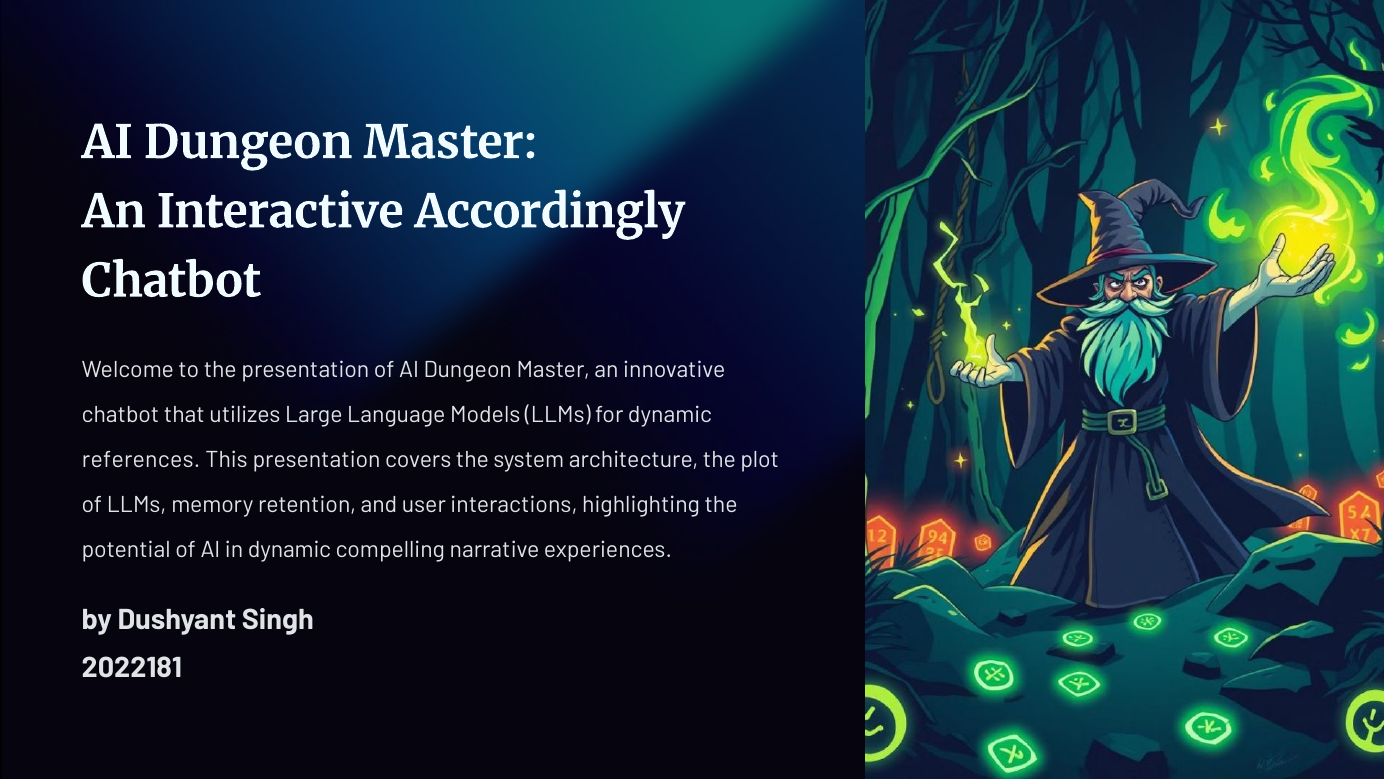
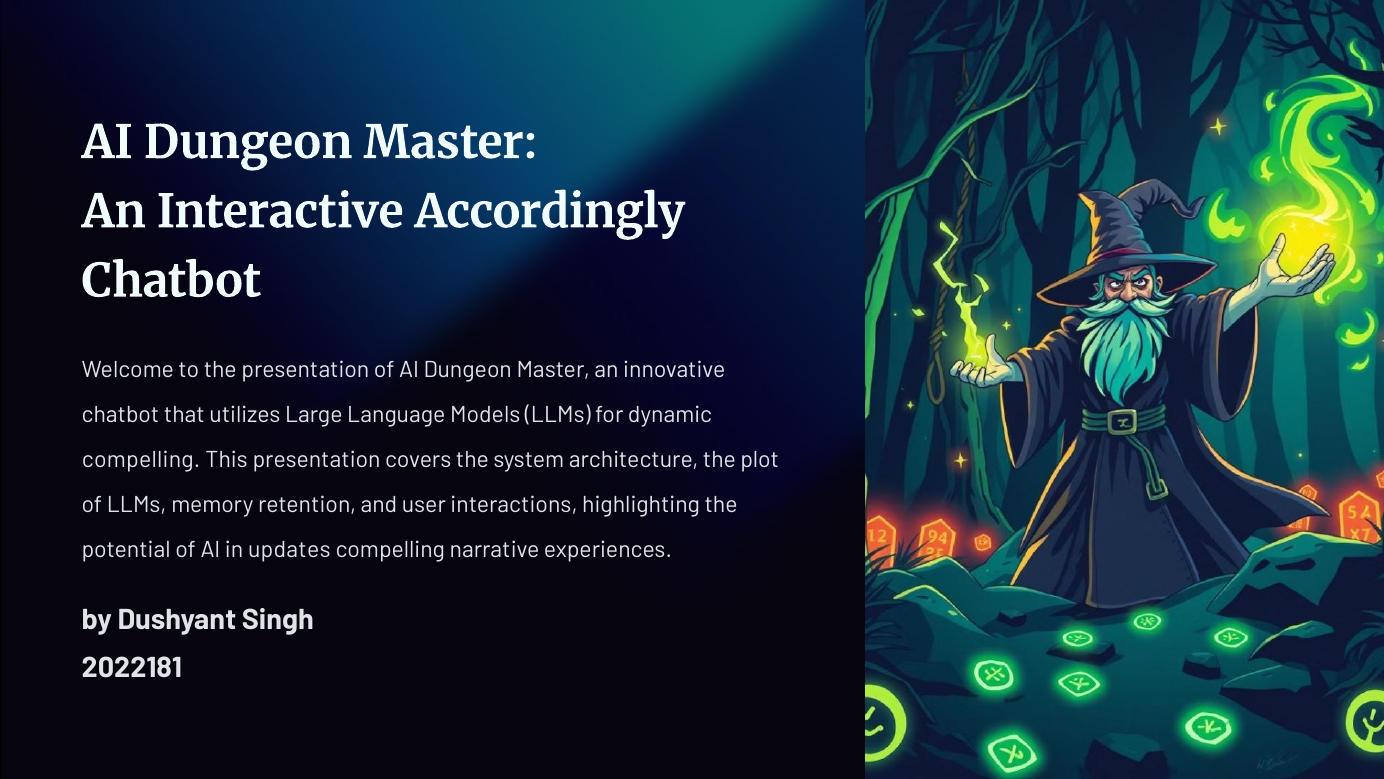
references: references -> compelling (141, 460)
in dynamic: dynamic -> updates (289, 550)
